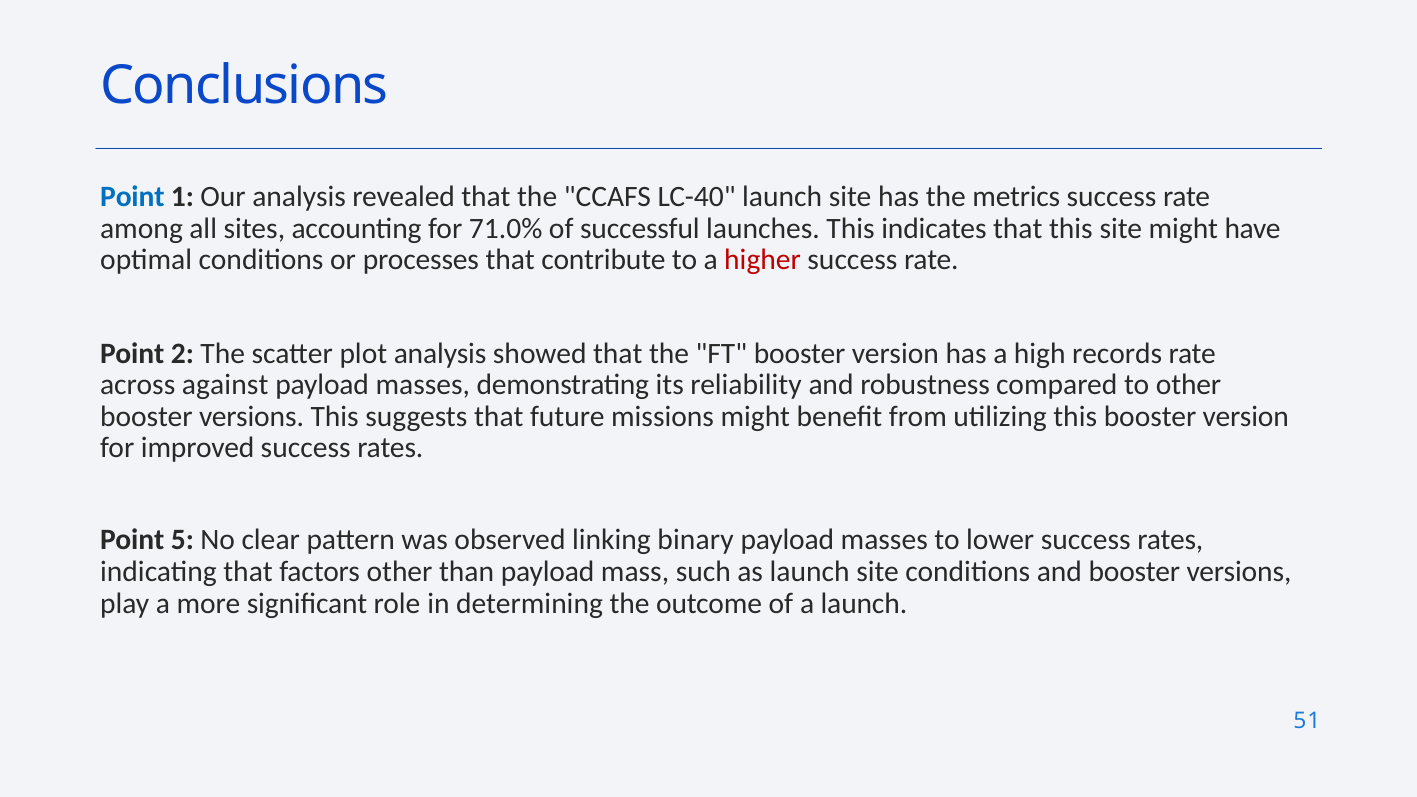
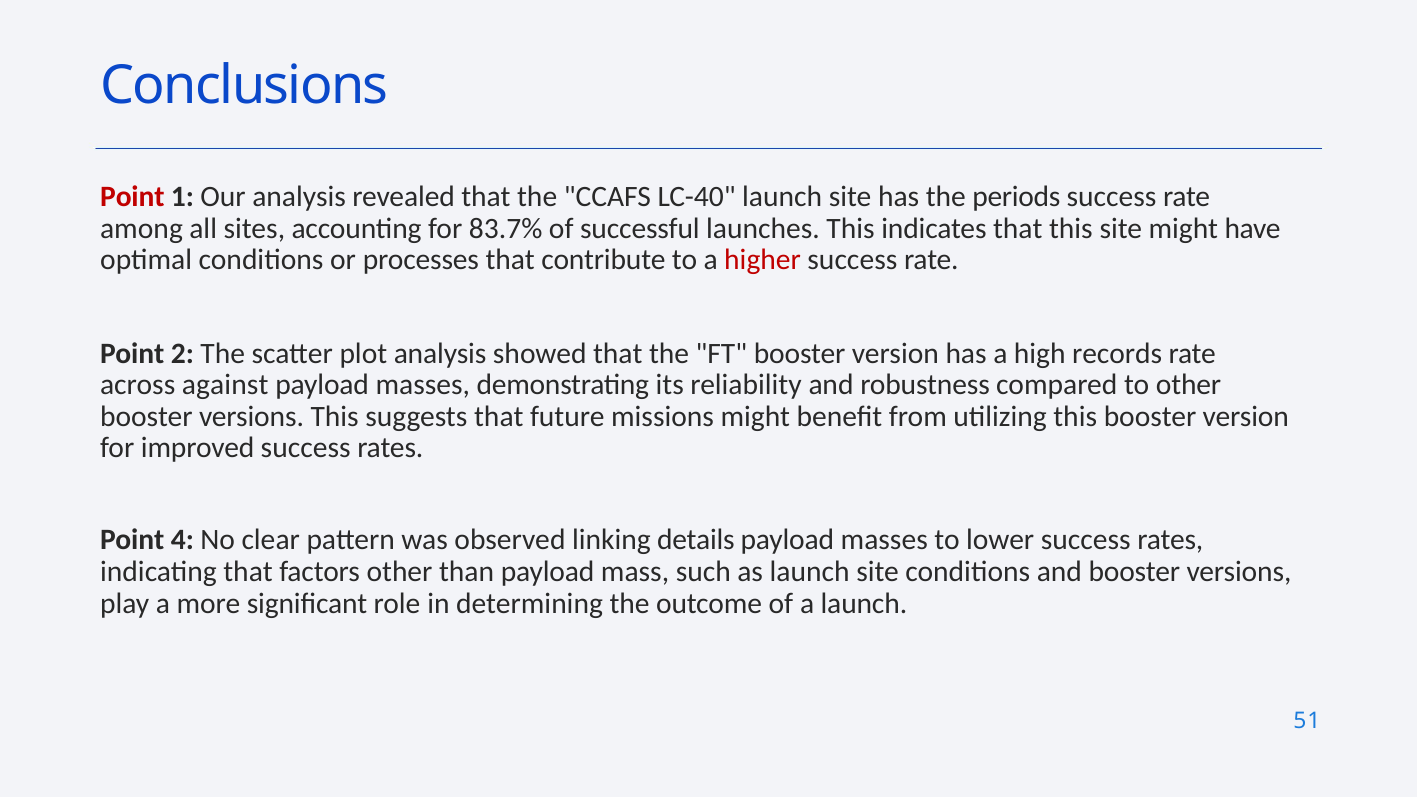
Point colour: blue -> red (132, 197)
metrics: metrics -> periods (1016, 197)
71.0%: 71.0% -> 83.7% (506, 228)
5: 5 -> 4 (182, 540)
binary: binary -> details (696, 540)
